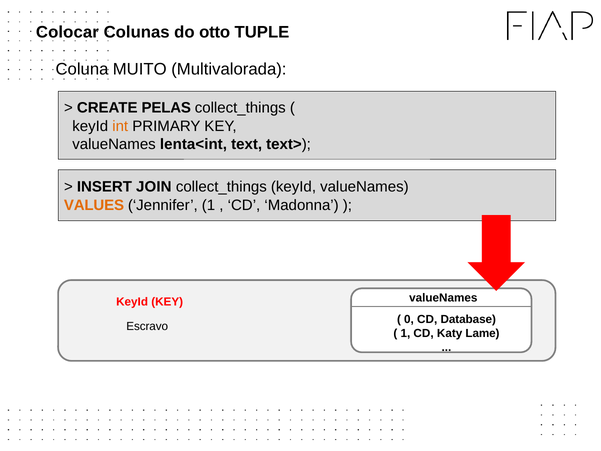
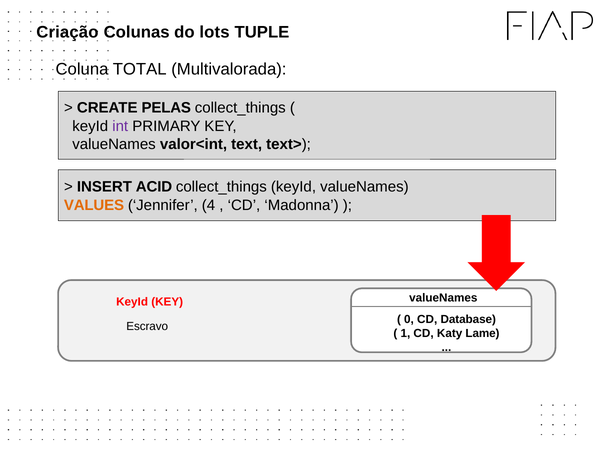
Colocar: Colocar -> Criação (67, 32)
otto: otto -> lots (214, 32)
MUITO: MUITO -> TOTAL (140, 69)
int colour: orange -> purple (120, 126)
lenta<int: lenta<int -> valor<int (194, 144)
JOIN: JOIN -> ACID (154, 187)
Jennifer 1: 1 -> 4 (209, 205)
